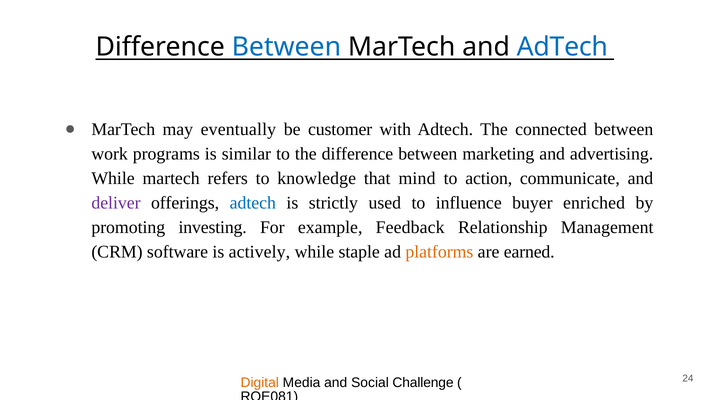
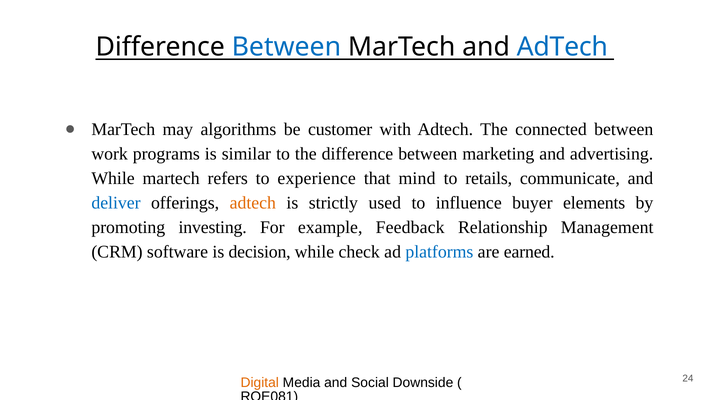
eventually: eventually -> algorithms (238, 129)
knowledge: knowledge -> experience (317, 178)
action: action -> retails (489, 178)
deliver colour: purple -> blue (116, 202)
adtech colour: blue -> orange (253, 202)
enriched: enriched -> elements (594, 202)
actively: actively -> decision (260, 251)
staple: staple -> check (359, 251)
platforms colour: orange -> blue (439, 251)
Challenge: Challenge -> Downside (423, 382)
